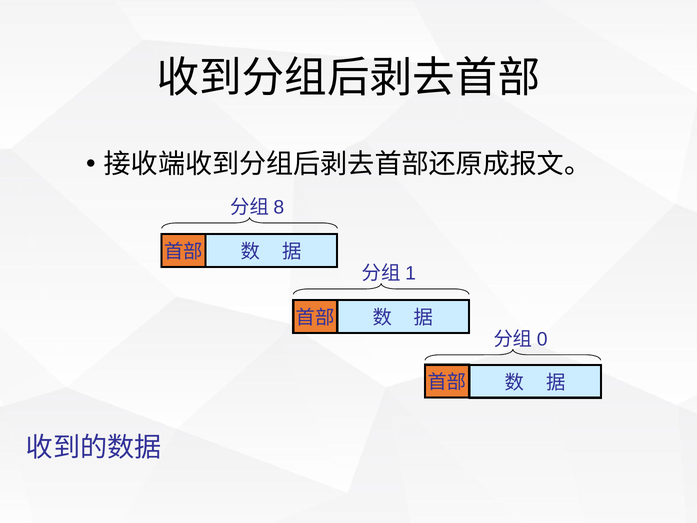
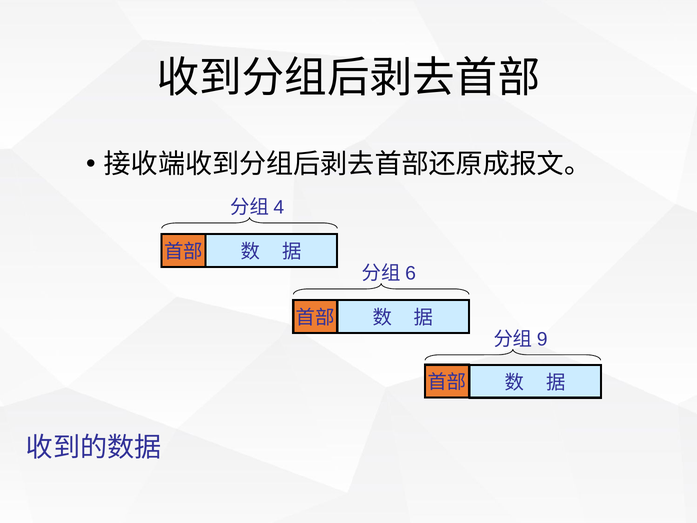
8: 8 -> 4 (279, 207)
1: 1 -> 6 (411, 273)
0: 0 -> 9 (542, 339)
